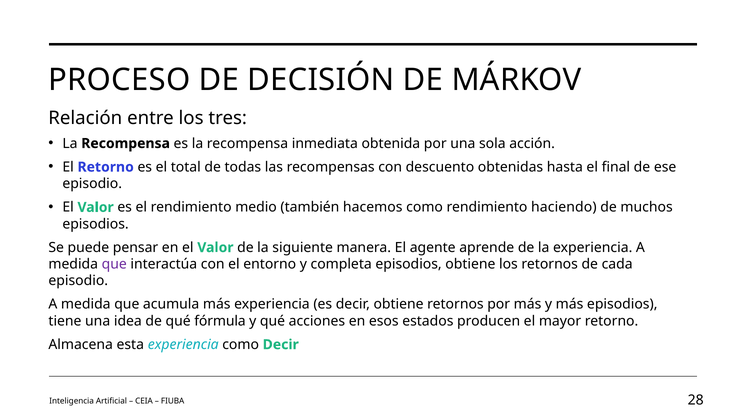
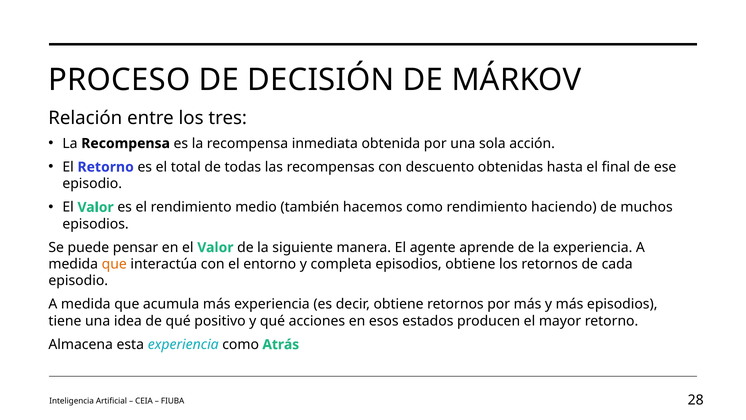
que colour: purple -> orange (114, 264)
fórmula: fórmula -> positivo (220, 321)
como Decir: Decir -> Atrás (281, 344)
